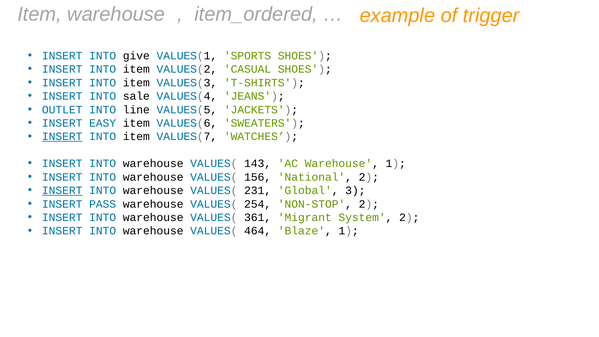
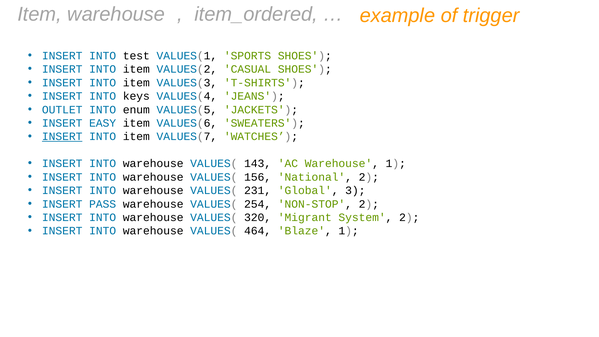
give: give -> test (136, 56)
sale: sale -> keys (136, 96)
line: line -> enum (136, 110)
INSERT underline: present -> none (62, 190)
361: 361 -> 320 (258, 217)
